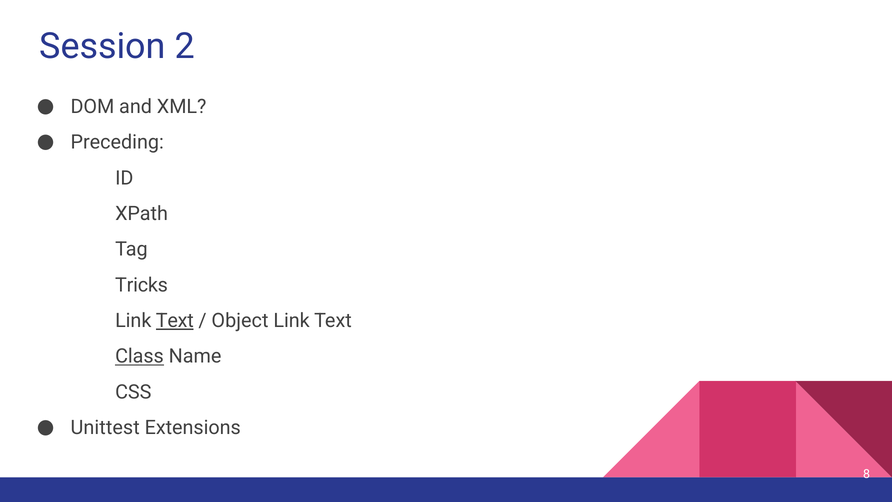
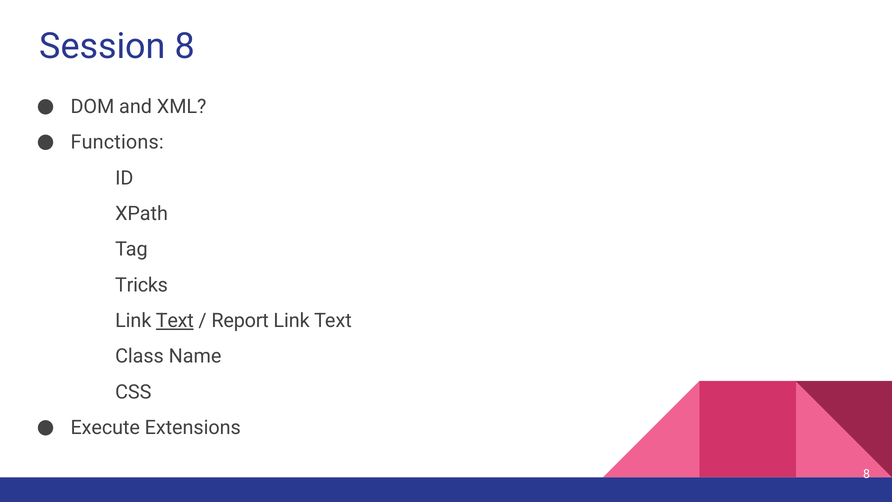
Session 2: 2 -> 8 (185, 46)
Preceding: Preceding -> Functions (117, 142)
Object: Object -> Report (240, 321)
Class underline: present -> none (139, 356)
Unittest: Unittest -> Execute (105, 428)
